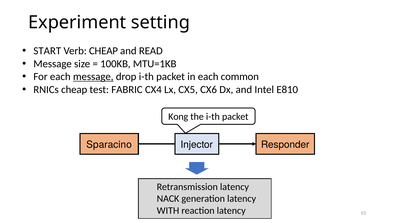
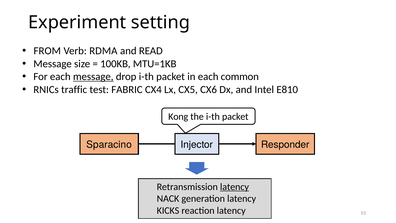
START: START -> FROM (47, 51)
Verb CHEAP: CHEAP -> RDMA (103, 51)
RNICs cheap: cheap -> traffic (74, 89)
latency underline: none -> present (235, 187)
WITH: WITH -> KICKS (168, 210)
